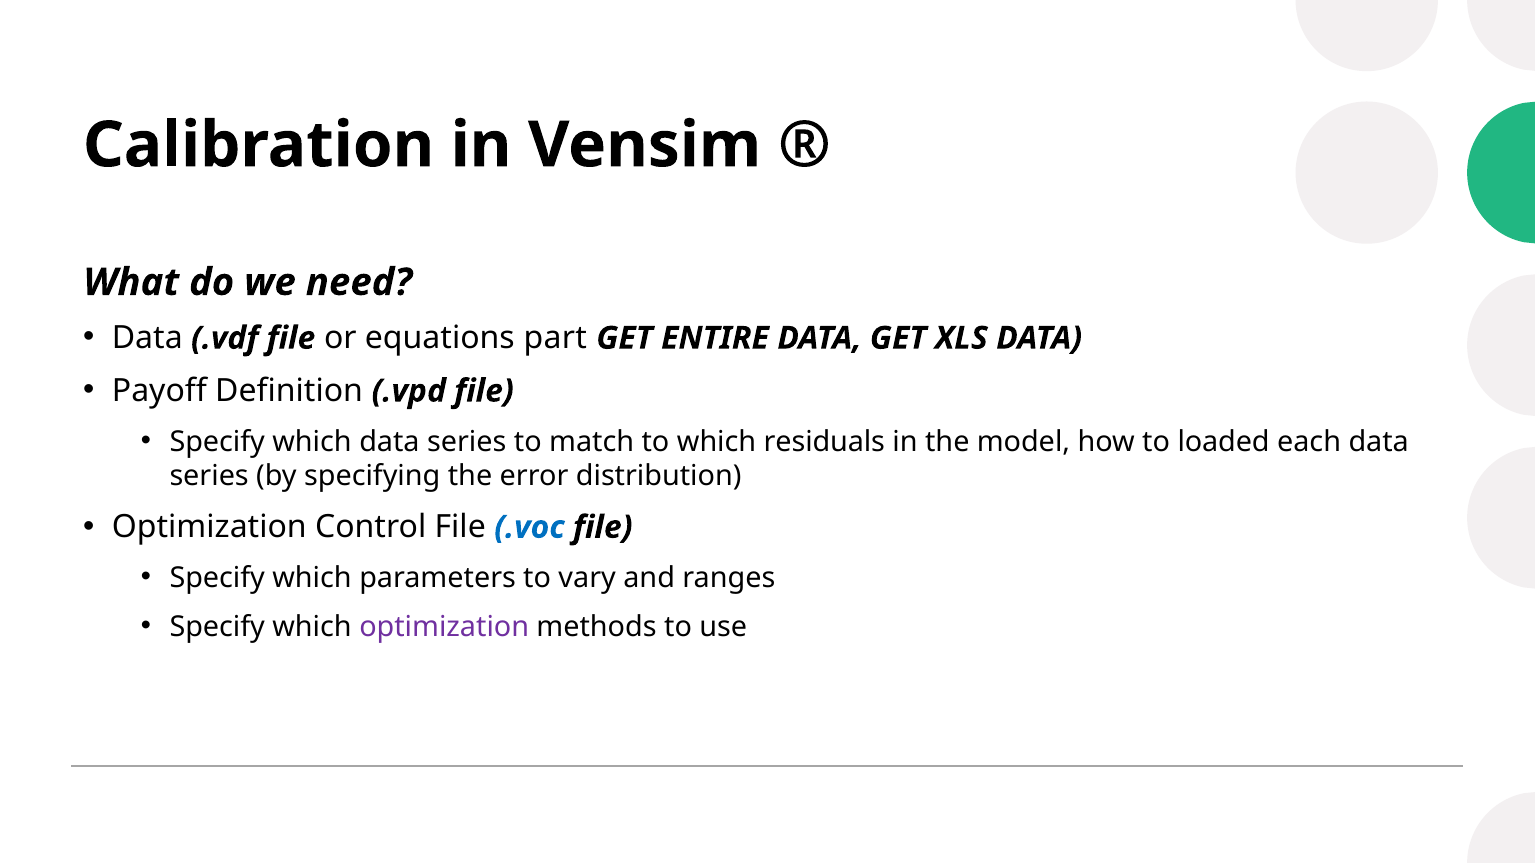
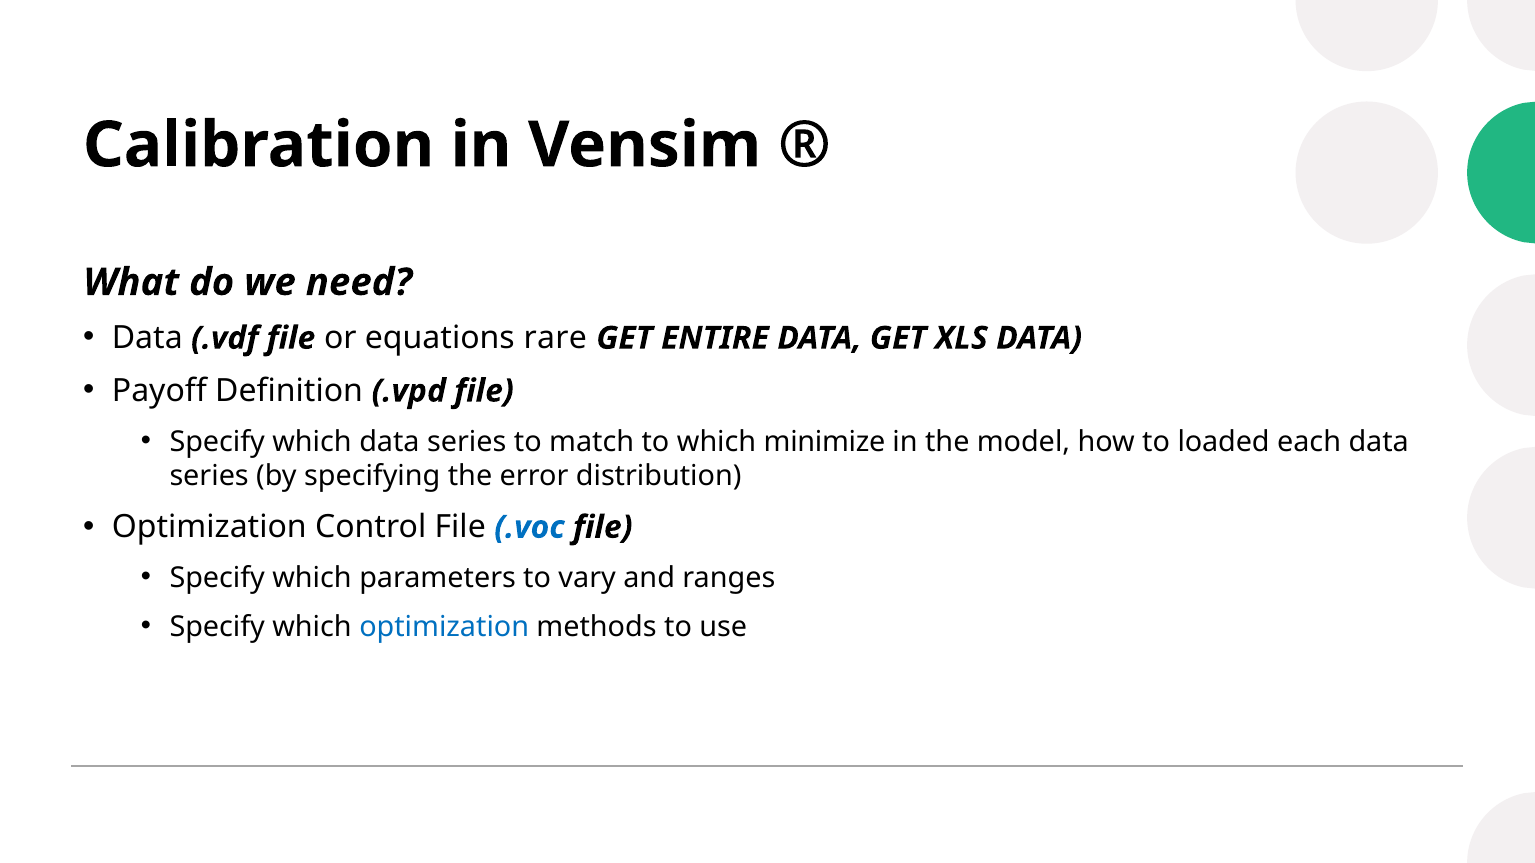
part: part -> rare (555, 338)
residuals: residuals -> minimize (824, 442)
optimization colour: purple -> blue (444, 627)
